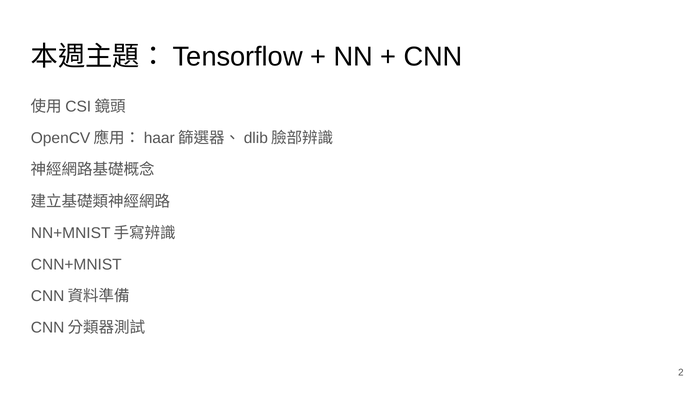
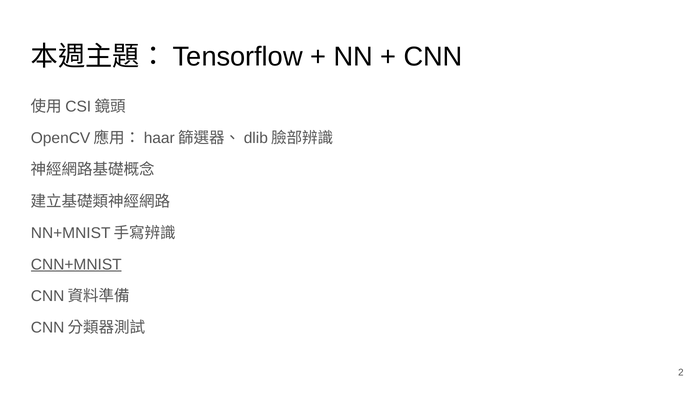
CNN+MNIST underline: none -> present (76, 264)
